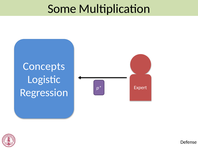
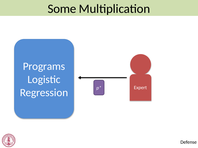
Concepts: Concepts -> Programs (44, 67)
